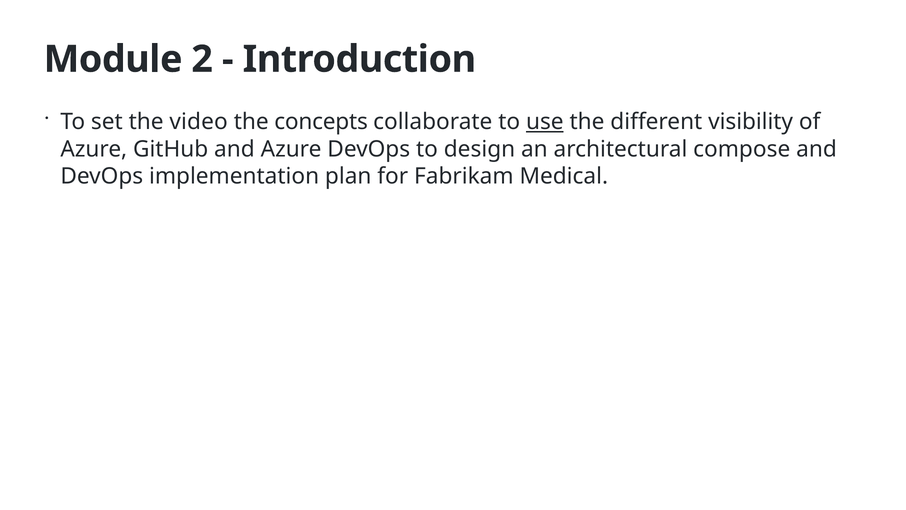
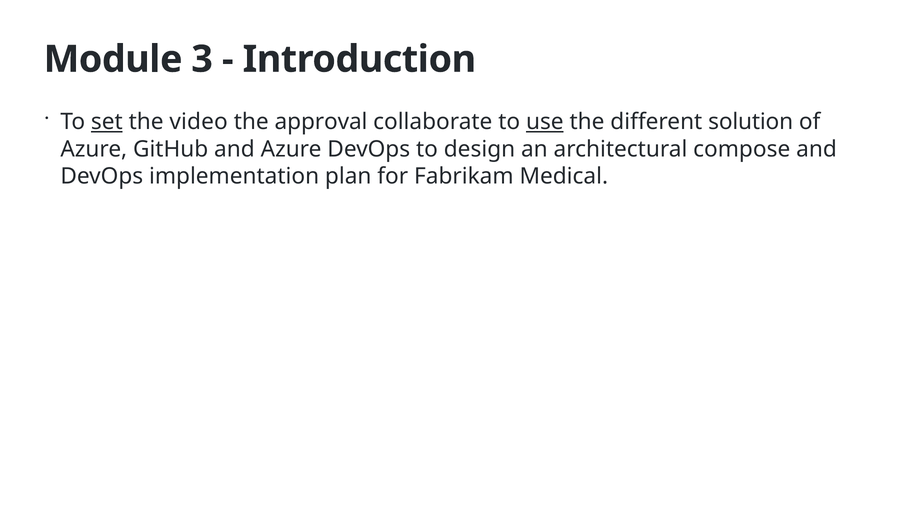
2: 2 -> 3 (202, 59)
set underline: none -> present (107, 122)
concepts: concepts -> approval (321, 122)
visibility: visibility -> solution (751, 122)
